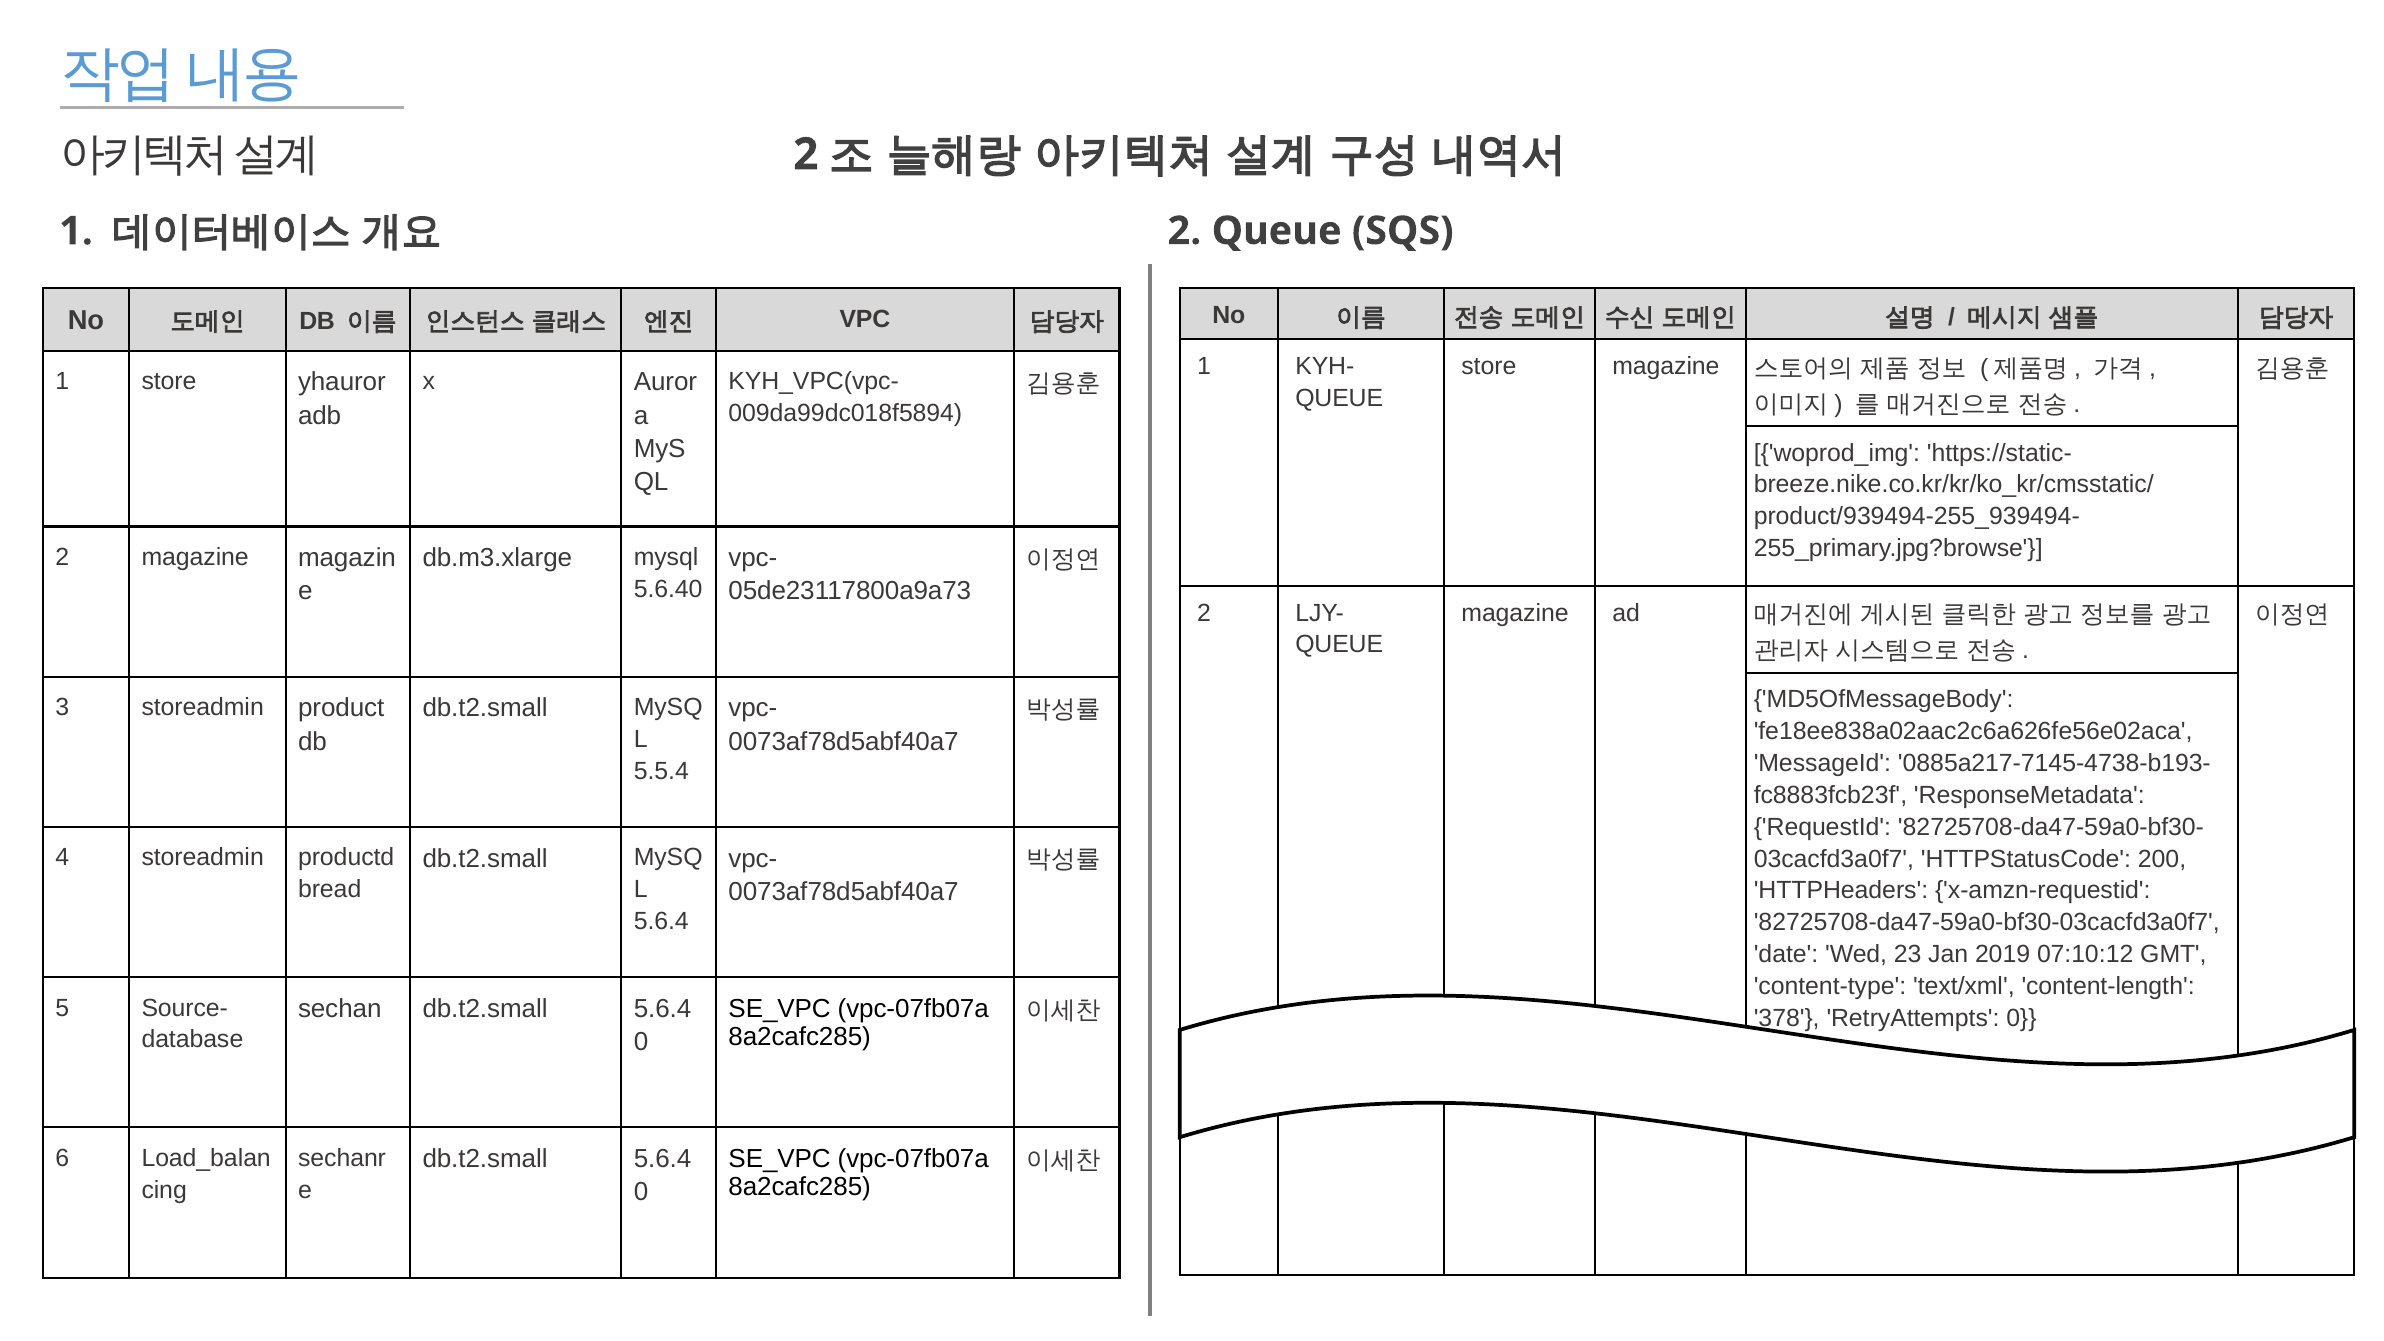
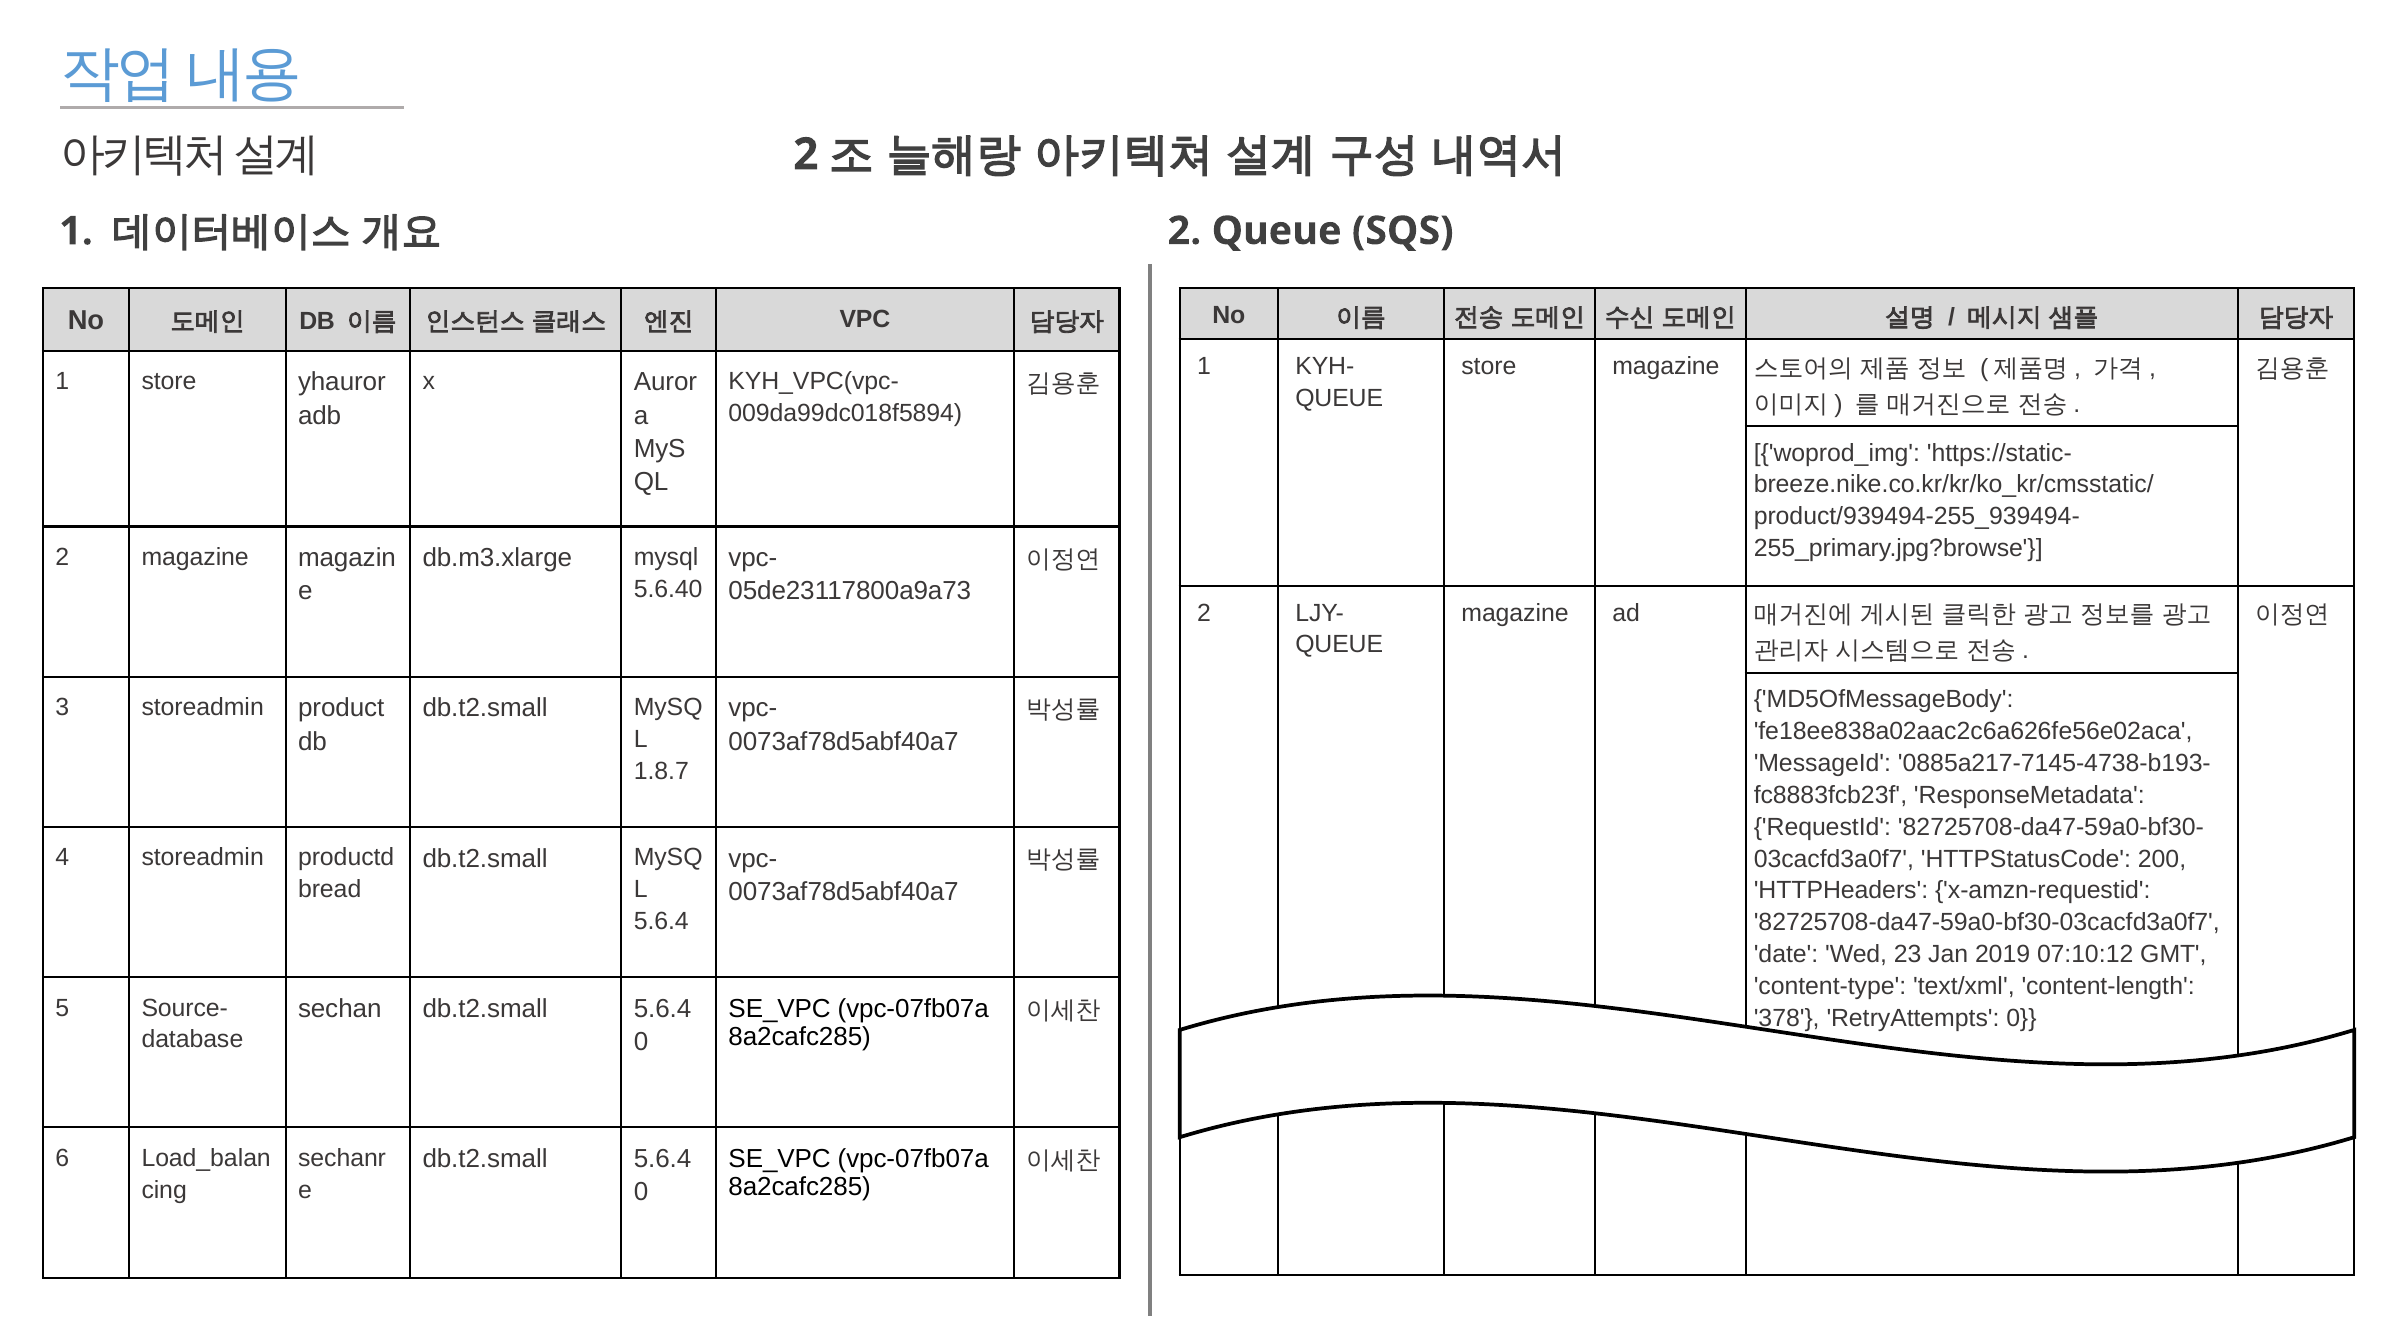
5.5.4: 5.5.4 -> 1.8.7 (661, 771)
